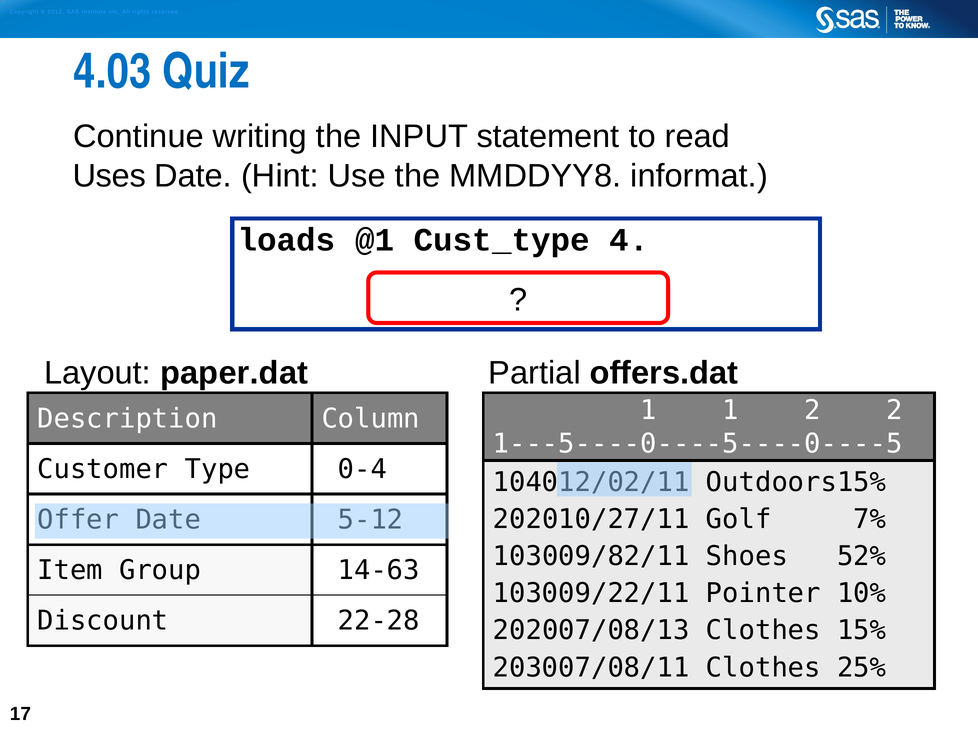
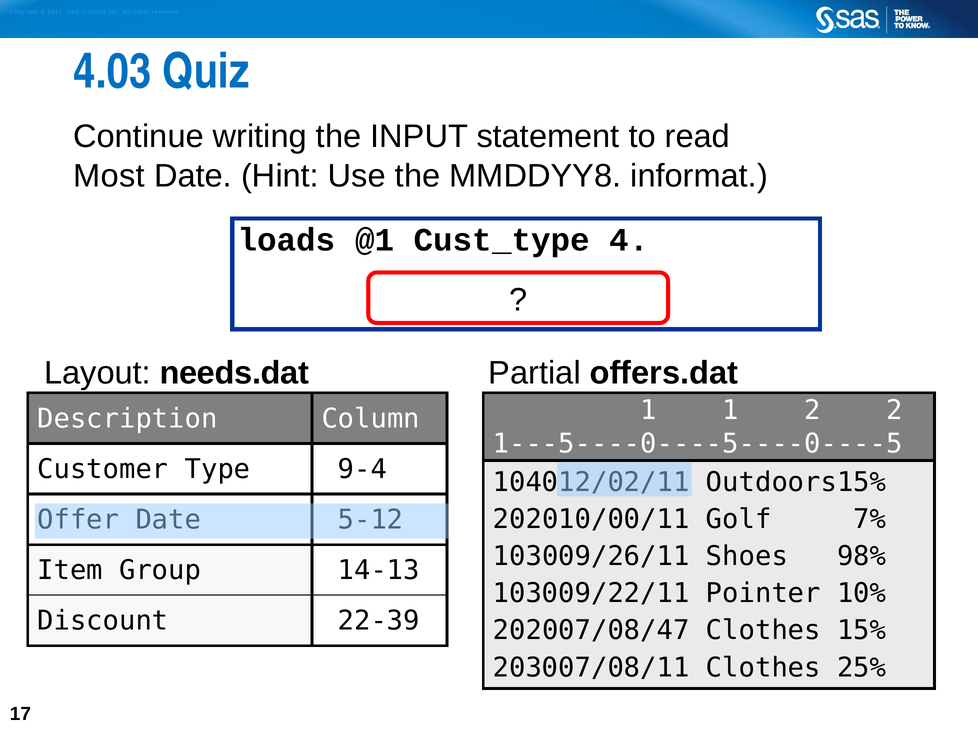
Uses: Uses -> Most (109, 176)
paper.dat: paper.dat -> needs.dat (234, 373)
0-4: 0-4 -> 9-4 (362, 470)
202010/27/11: 202010/27/11 -> 202010/00/11 (591, 520)
103009/82/11: 103009/82/11 -> 103009/26/11 (591, 557)
52%: 52% -> 98% (862, 557)
14-63: 14-63 -> 14-13 (379, 571)
22-28: 22-28 -> 22-39 (379, 621)
202007/08/13: 202007/08/13 -> 202007/08/47 (591, 631)
